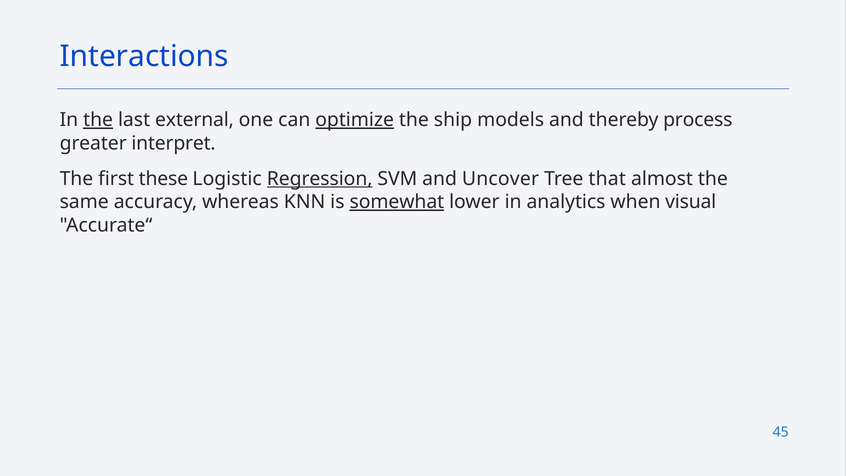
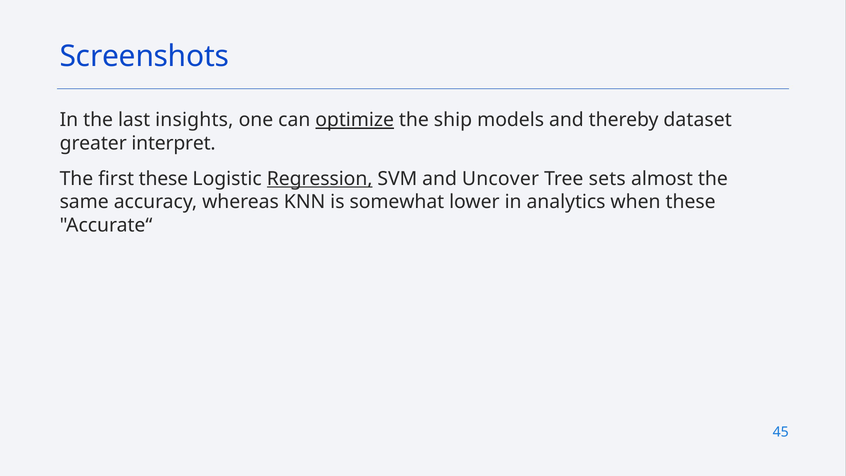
Interactions: Interactions -> Screenshots (144, 57)
the underline: present -> none (98, 120)
external: external -> insights (194, 120)
process: process -> dataset (698, 120)
that: that -> sets (607, 179)
somewhat underline: present -> none (397, 202)
when visual: visual -> these (691, 202)
